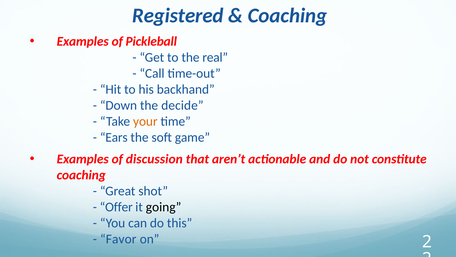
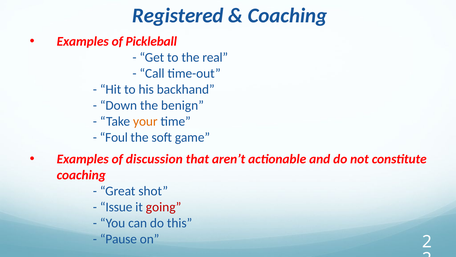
decide: decide -> benign (182, 105)
Ears: Ears -> Foul (114, 137)
Offer: Offer -> Issue (116, 207)
going colour: black -> red (164, 207)
Favor: Favor -> Pause (118, 239)
